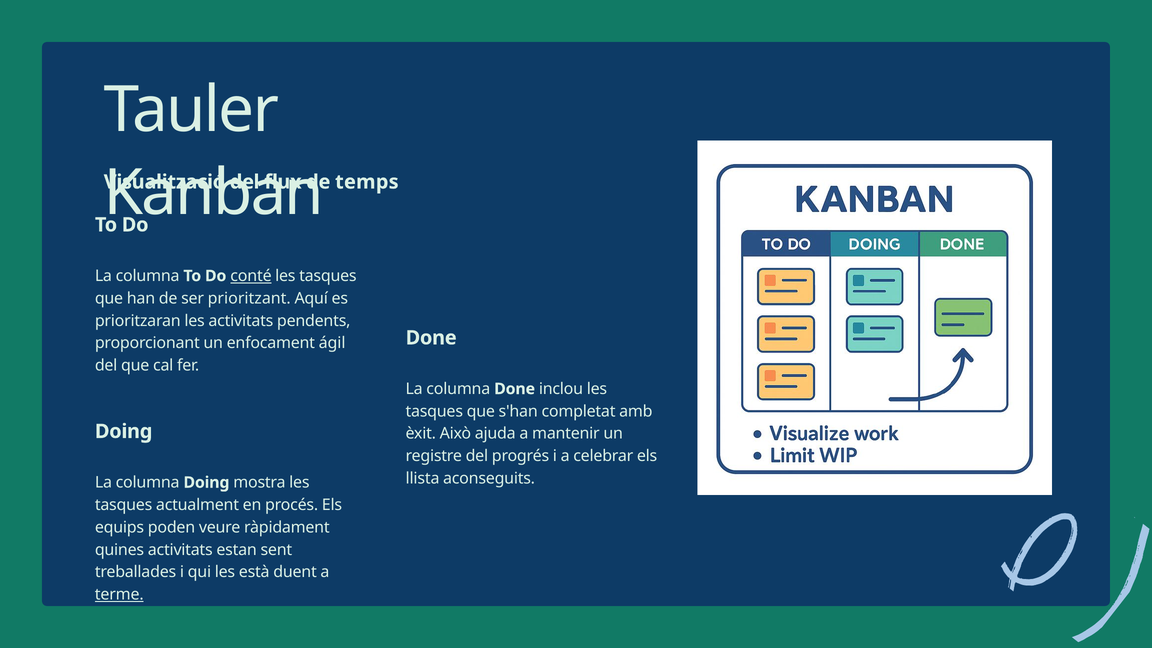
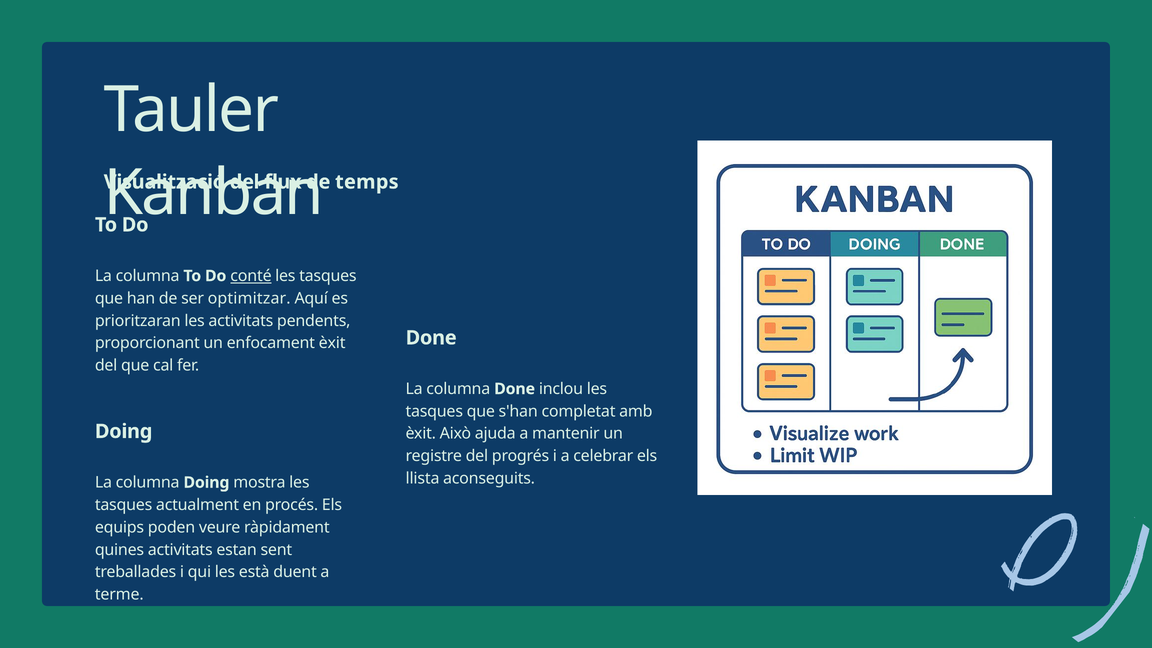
prioritzant: prioritzant -> optimitzar (249, 298)
enfocament ágil: ágil -> èxit (332, 343)
terme underline: present -> none (119, 595)
